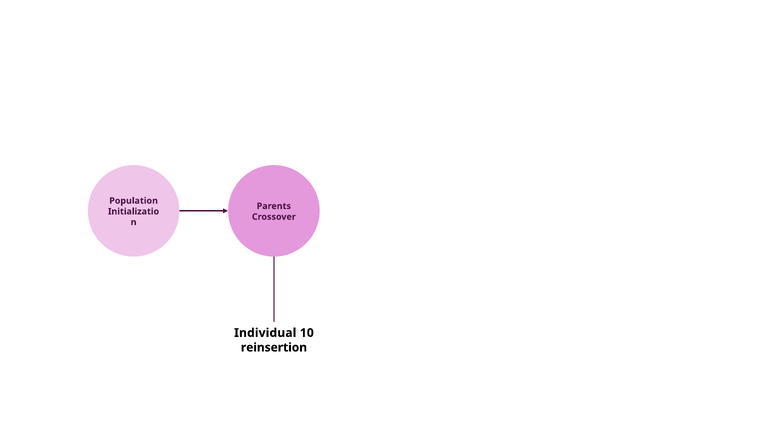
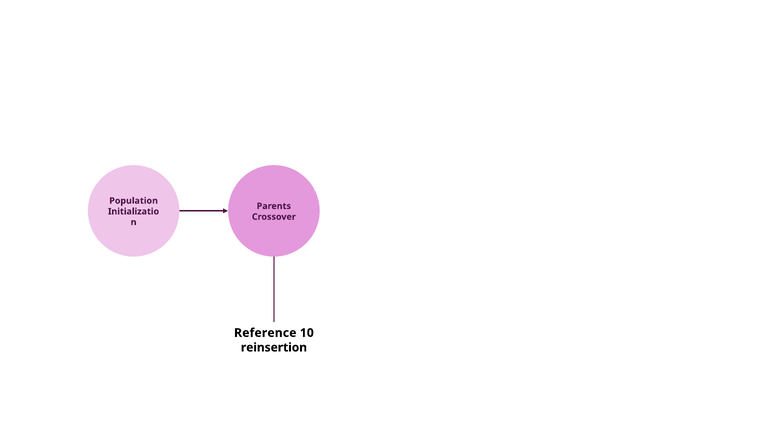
Individual: Individual -> Reference (265, 333)
